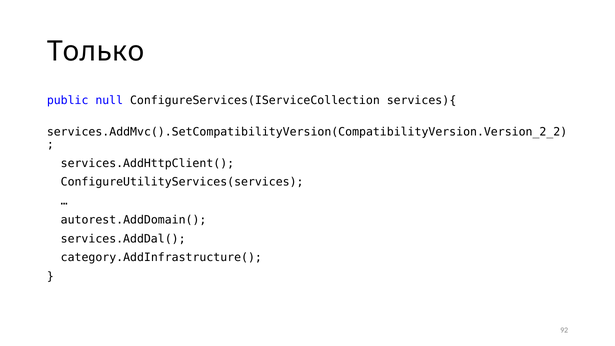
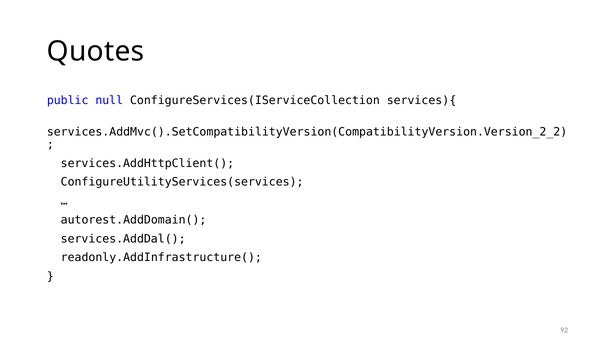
Только: Только -> Quotes (96, 52)
category.AddInfrastructure(: category.AddInfrastructure( -> readonly.AddInfrastructure( (161, 258)
